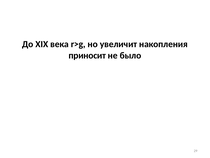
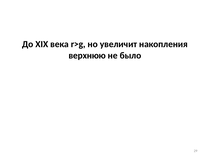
приносит: приносит -> верхнюю (87, 55)
